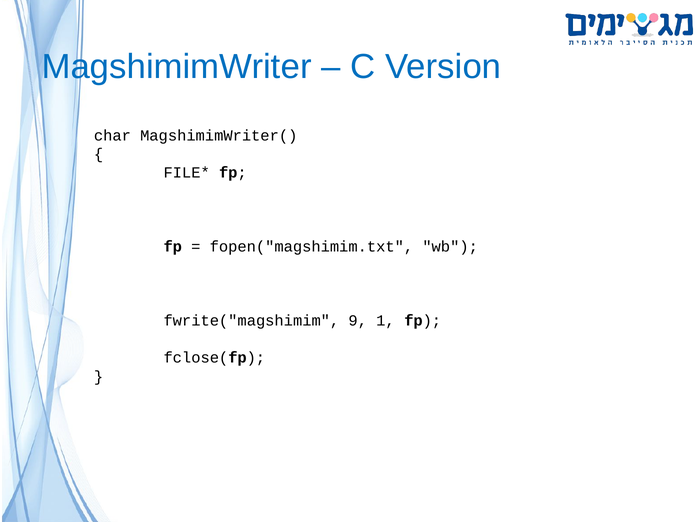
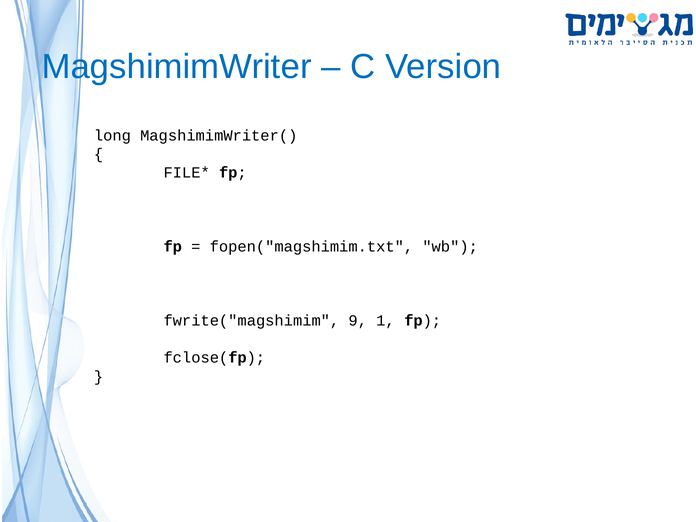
char: char -> long (112, 136)
